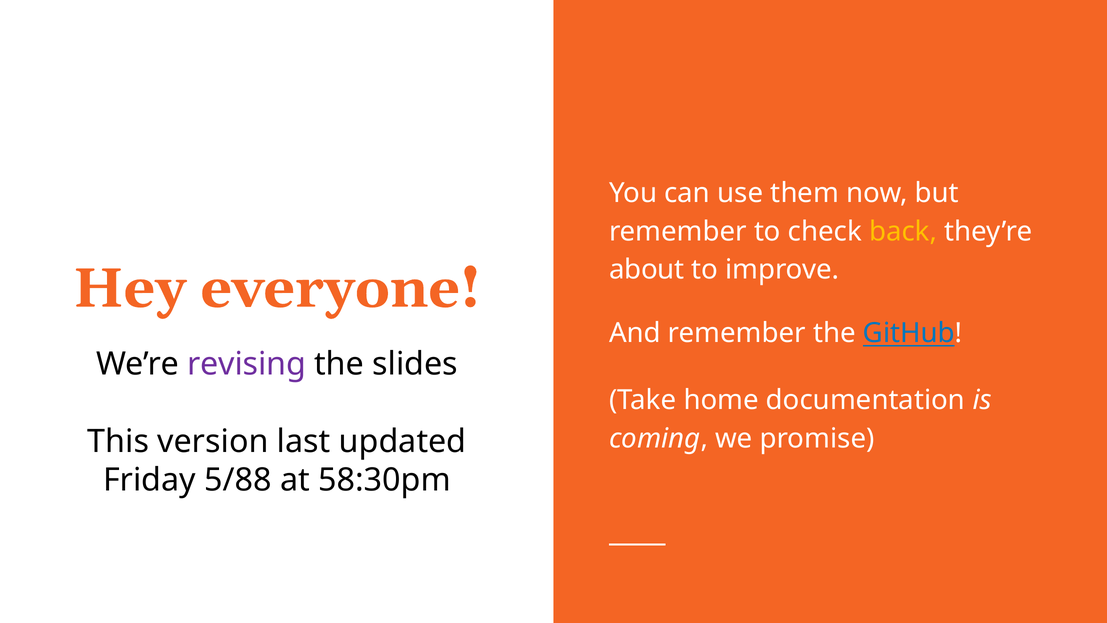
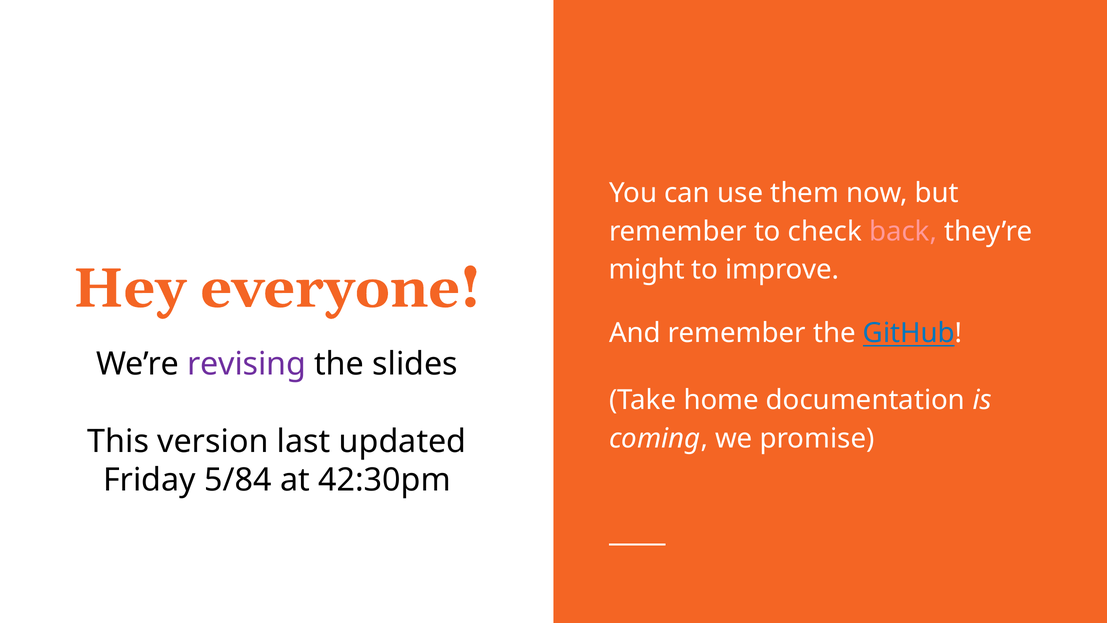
back colour: yellow -> pink (903, 231)
about: about -> might (647, 270)
5/88: 5/88 -> 5/84 (238, 480)
58:30pm: 58:30pm -> 42:30pm (384, 480)
